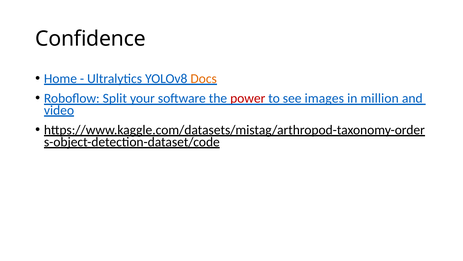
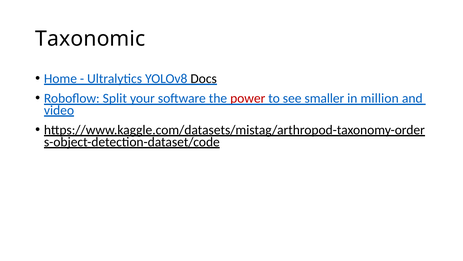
Confidence: Confidence -> Taxonomic (90, 39)
Docs colour: orange -> black (204, 78)
images: images -> smaller (324, 98)
